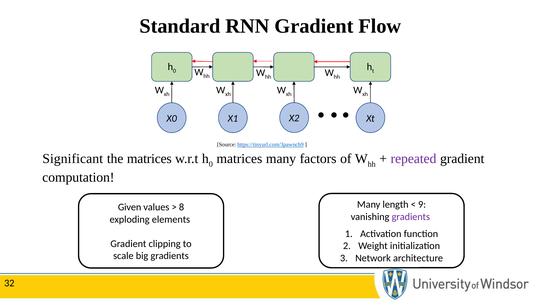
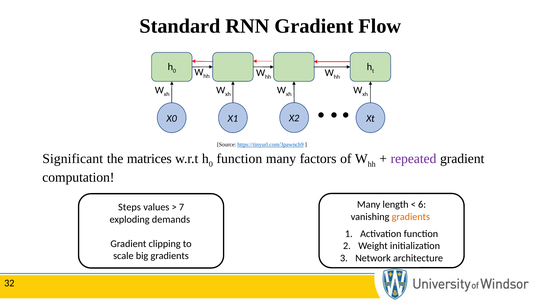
matrices: matrices -> function (239, 158)
9: 9 -> 6 (422, 204)
Given: Given -> Steps (129, 207)
8: 8 -> 7 (182, 207)
gradients colour: purple -> orange (411, 216)
elements: elements -> demands (171, 219)
